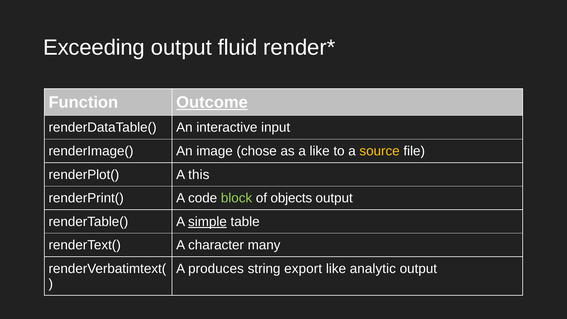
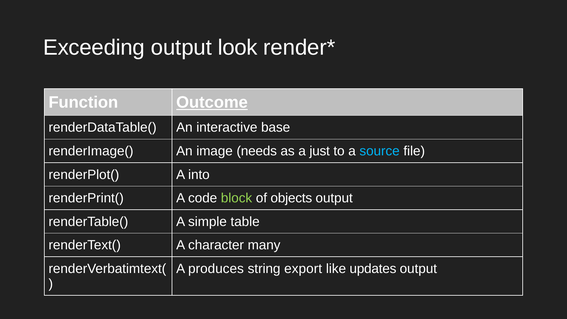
fluid: fluid -> look (238, 48)
input: input -> base (276, 128)
chose: chose -> needs (257, 151)
a like: like -> just (320, 151)
source colour: yellow -> light blue (380, 151)
this: this -> into (199, 175)
simple underline: present -> none (207, 222)
analytic: analytic -> updates (373, 269)
